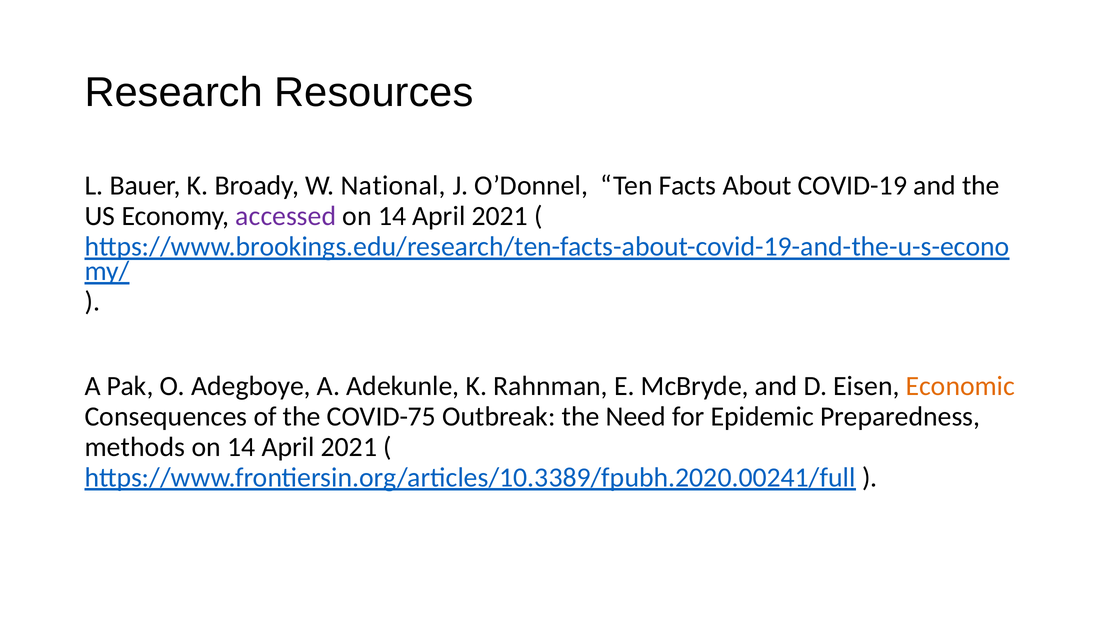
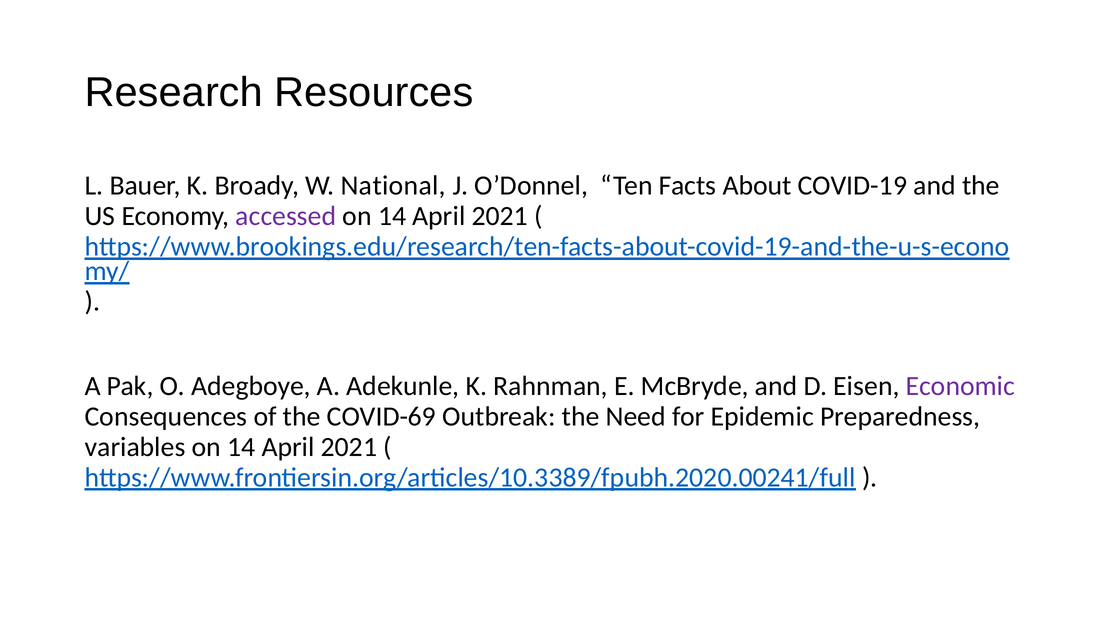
Economic colour: orange -> purple (960, 386)
COVID-75: COVID-75 -> COVID-69 (381, 416)
methods: methods -> variables (135, 447)
